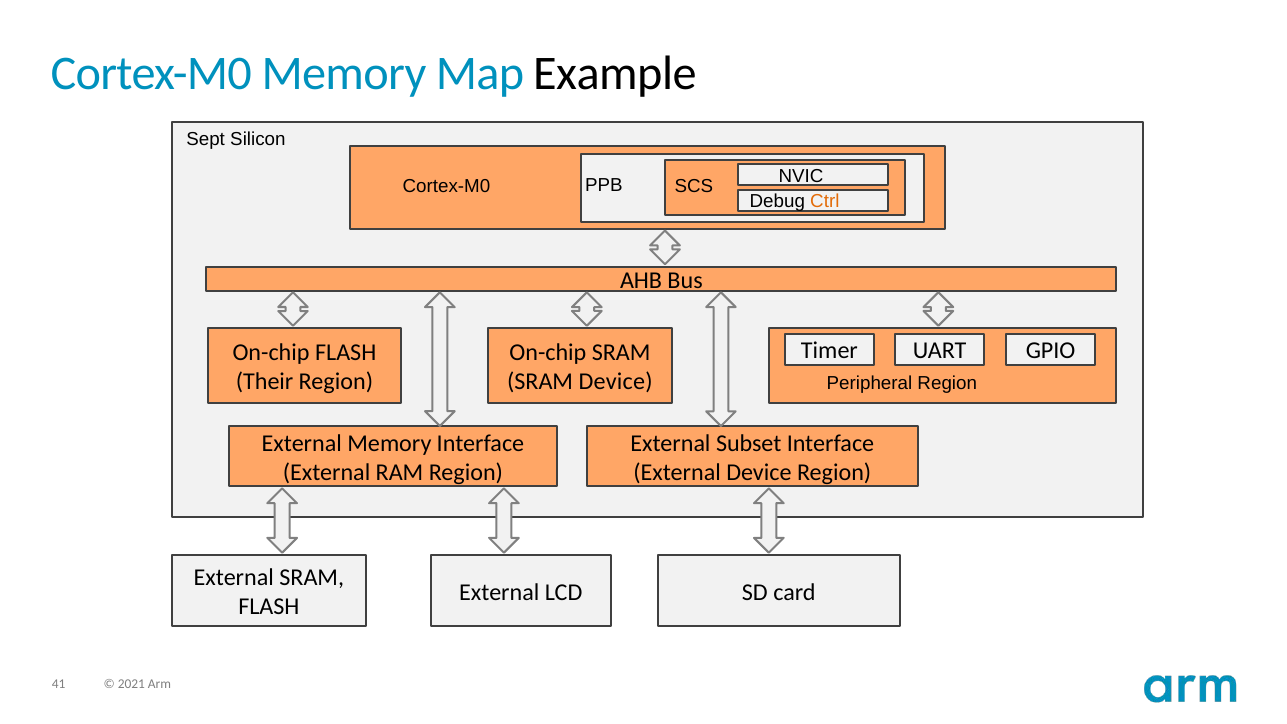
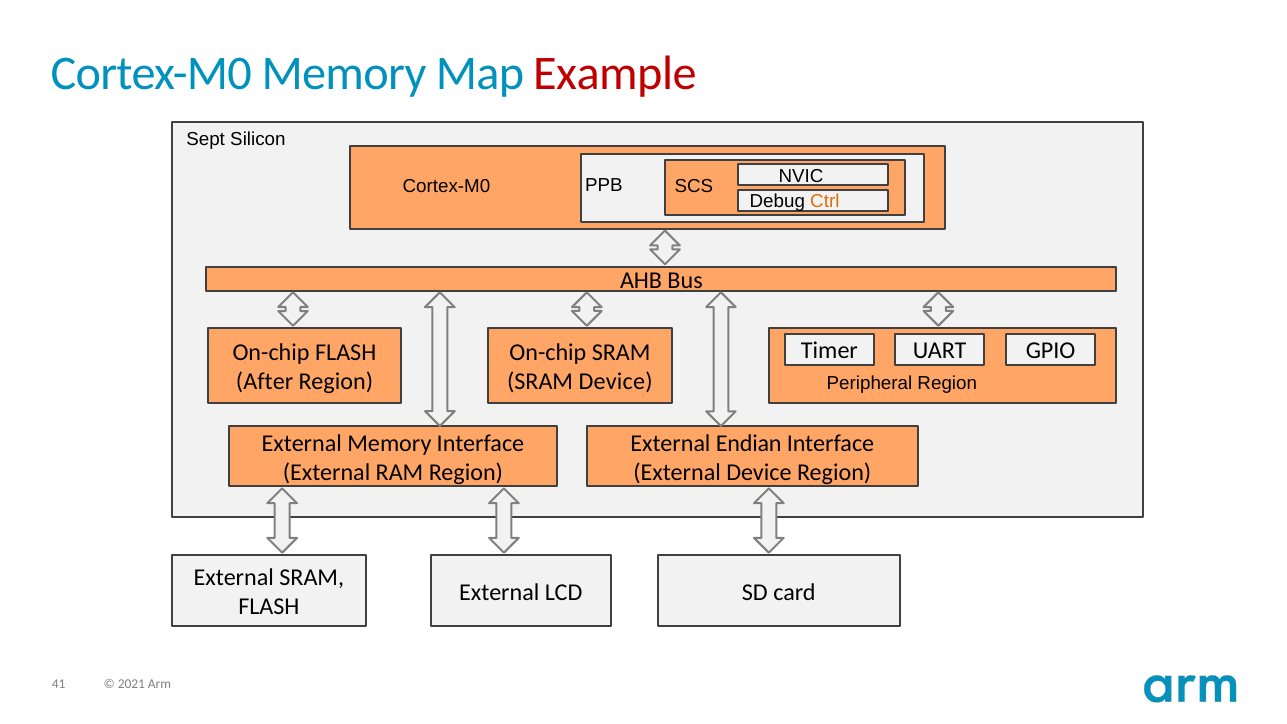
Example colour: black -> red (615, 74)
Their: Their -> After (265, 381)
Subset: Subset -> Endian (749, 443)
